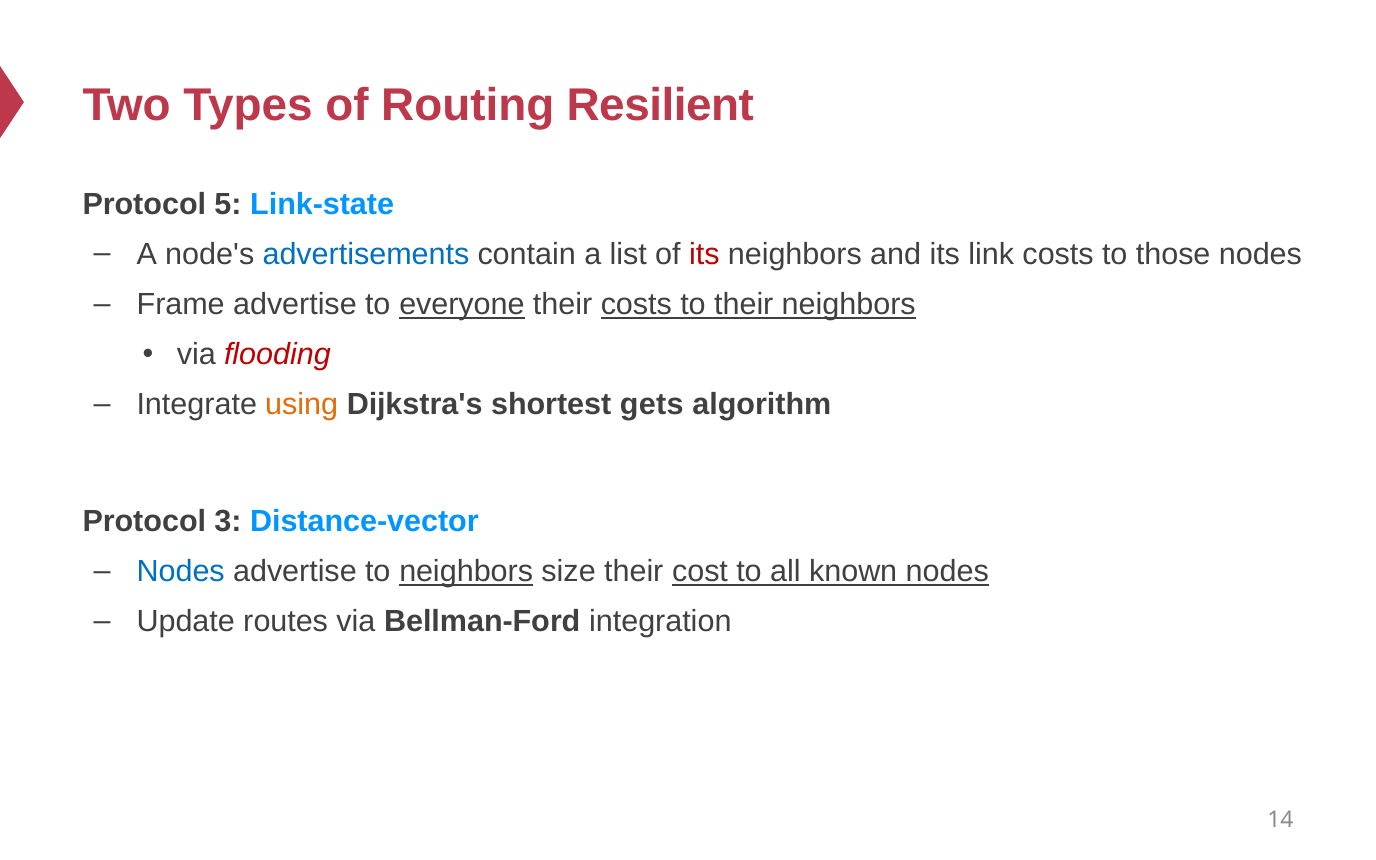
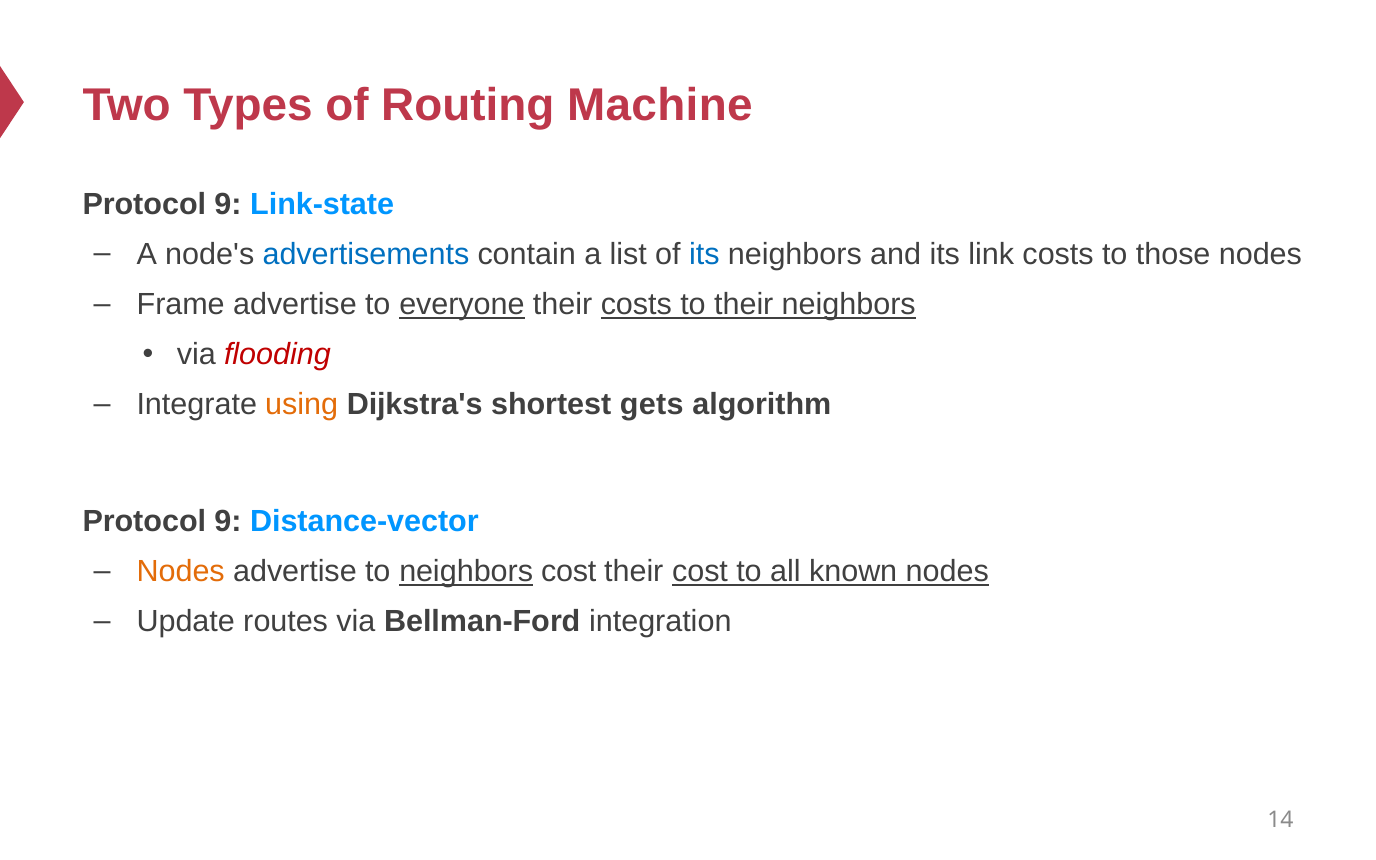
Resilient: Resilient -> Machine (660, 105)
5: 5 -> 9 (228, 205)
its colour: red -> blue (704, 255)
3: 3 -> 9 (228, 522)
Nodes colour: blue -> orange (181, 572)
neighbors size: size -> cost (569, 572)
